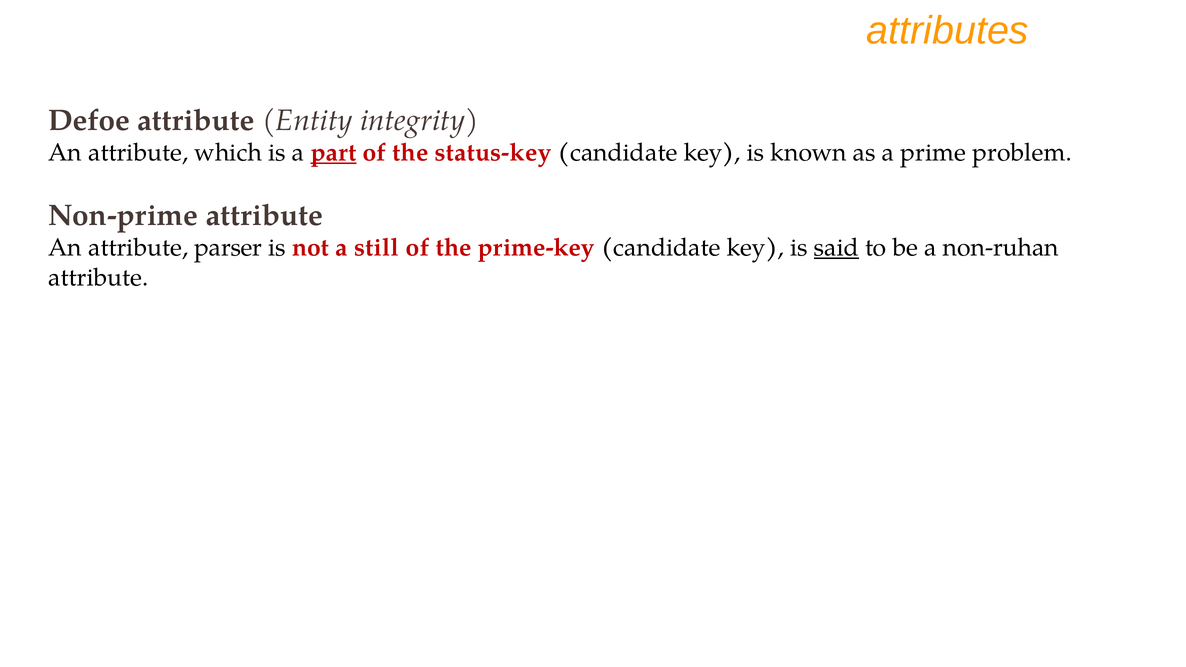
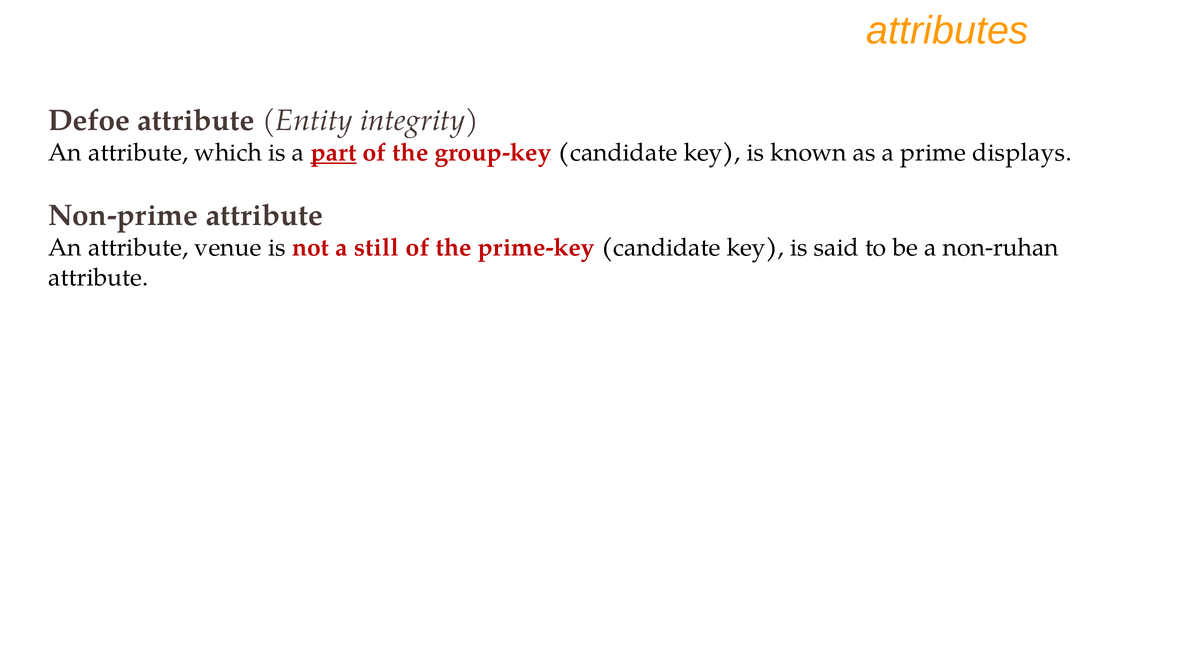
status-key: status-key -> group-key (493, 153)
problem: problem -> displays (1022, 153)
parser: parser -> venue (228, 248)
said underline: present -> none (836, 248)
